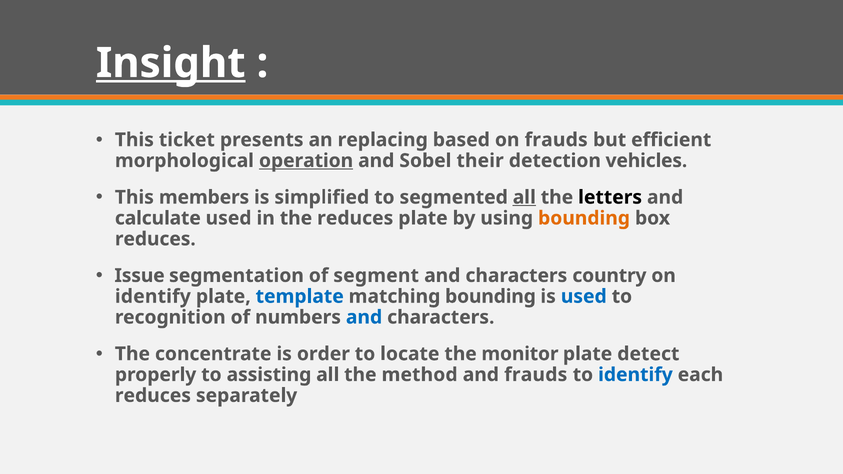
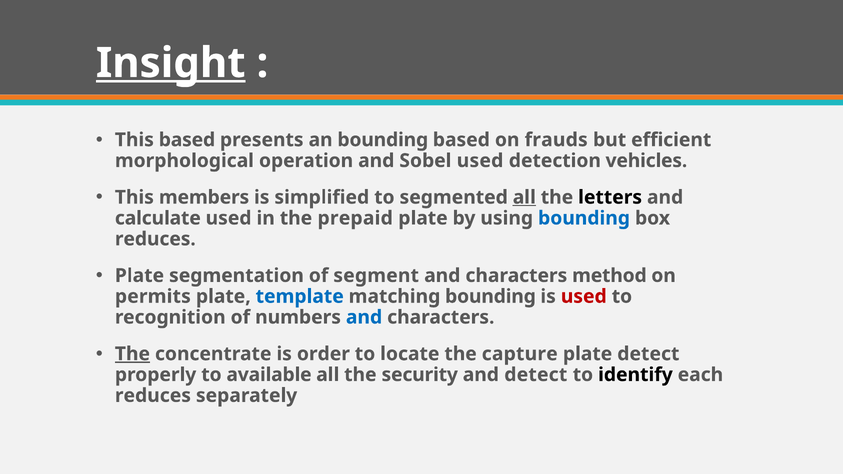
This ticket: ticket -> based (187, 140)
an replacing: replacing -> bounding (383, 140)
operation underline: present -> none (306, 161)
Sobel their: their -> used (480, 161)
the reduces: reduces -> prepaid (355, 218)
bounding colour: orange -> blue (584, 218)
Issue: Issue -> Plate (139, 276)
country: country -> method (609, 276)
identify: identify -> permits (153, 297)
used colour: blue -> red (584, 297)
The underline: none -> present (132, 354)
monitor: monitor -> capture (520, 354)
assisting: assisting -> available (269, 375)
method: method -> security (420, 375)
and frauds: frauds -> detect (536, 375)
identify colour: blue -> black (635, 375)
